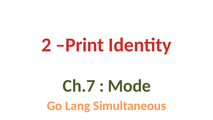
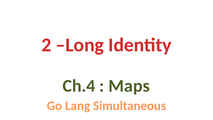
Print: Print -> Long (80, 45)
Ch.7: Ch.7 -> Ch.4 (79, 86)
Mode: Mode -> Maps (129, 86)
